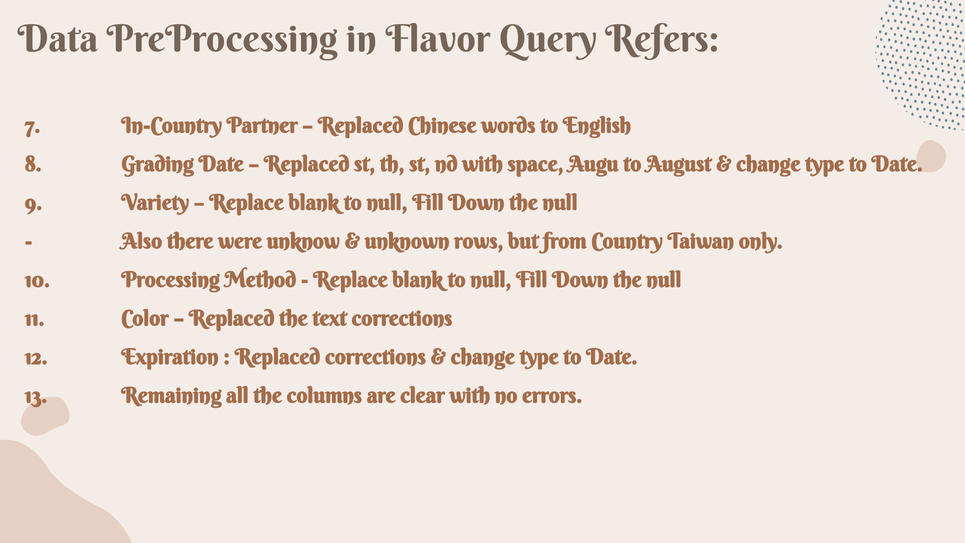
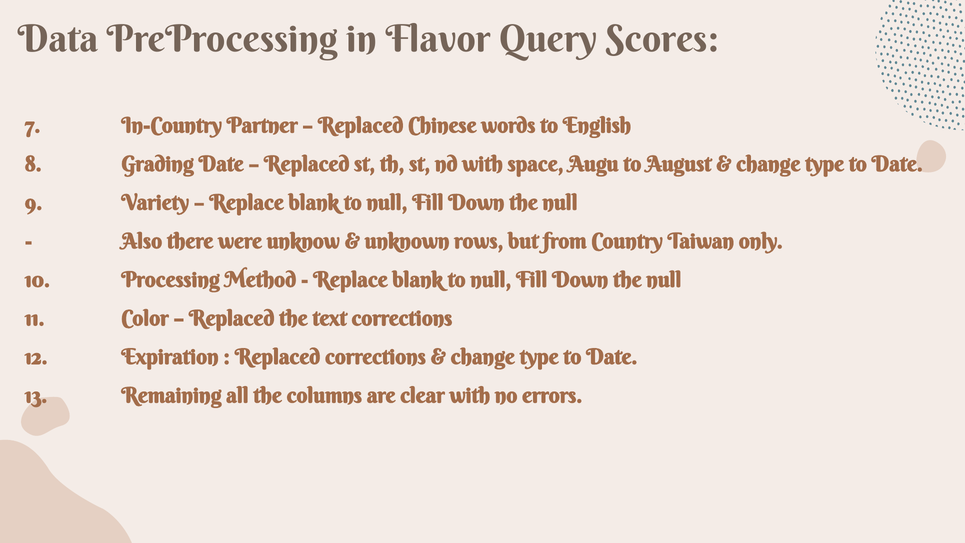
Refers: Refers -> Scores (662, 40)
